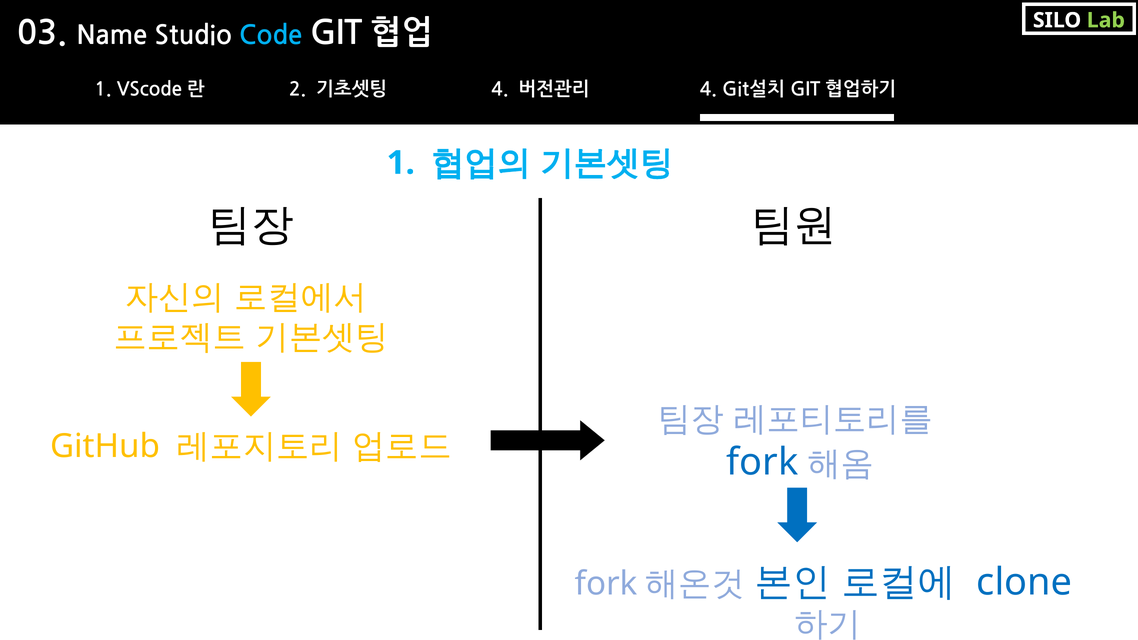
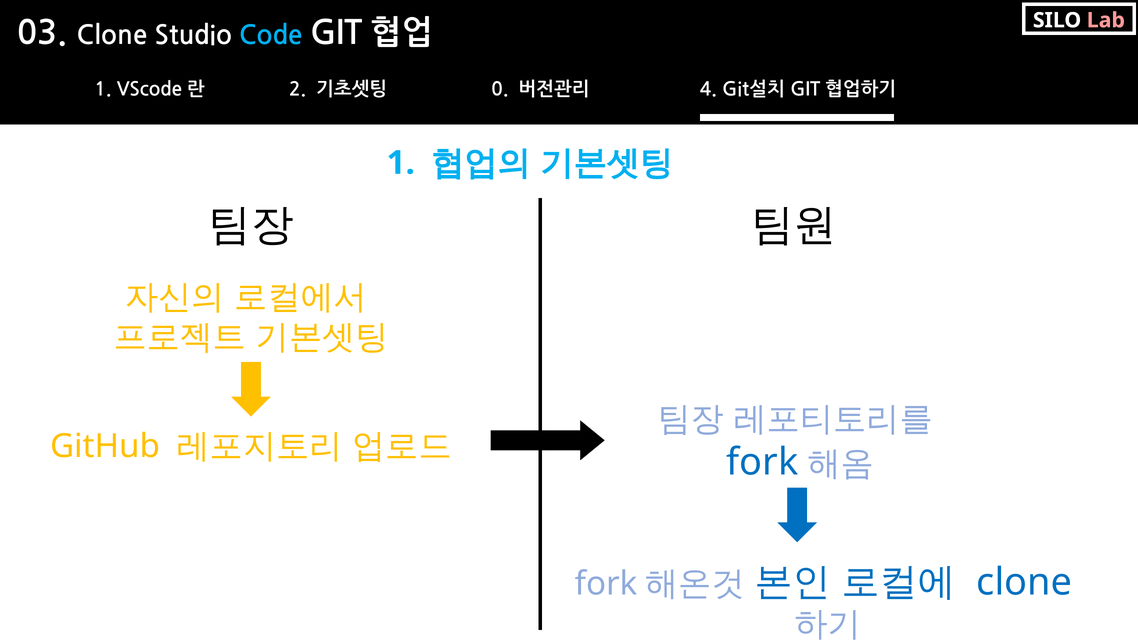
Lab colour: light green -> pink (1106, 20)
03 Name: Name -> Clone (112, 35)
4: 4 -> 0 (500, 89)
